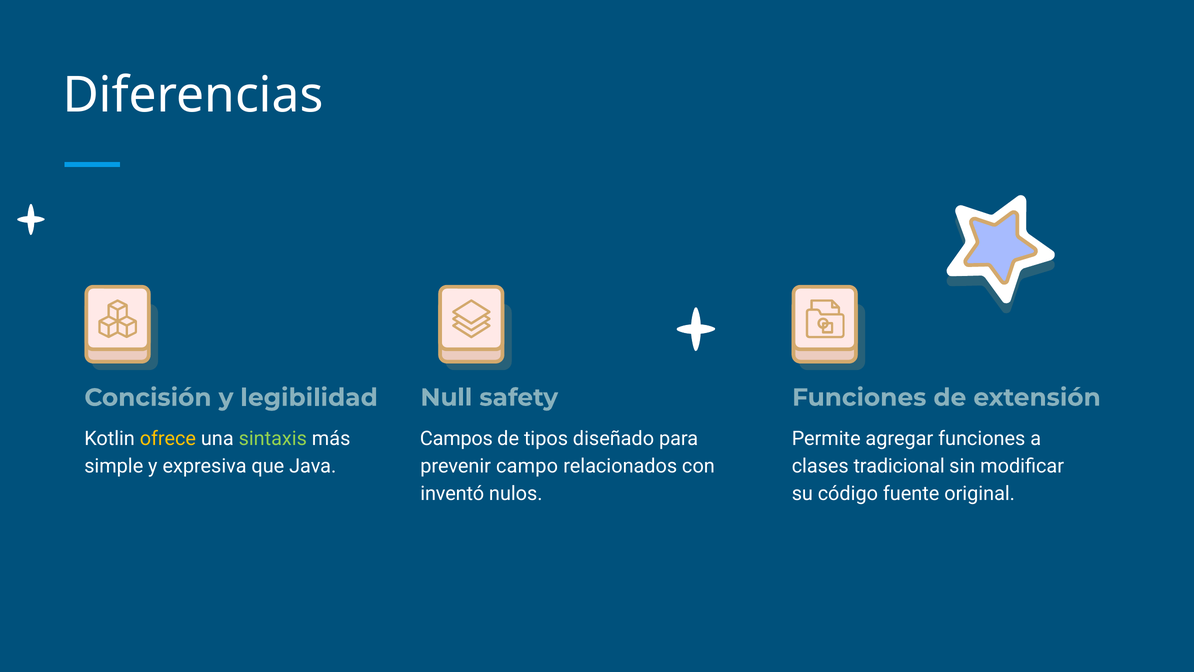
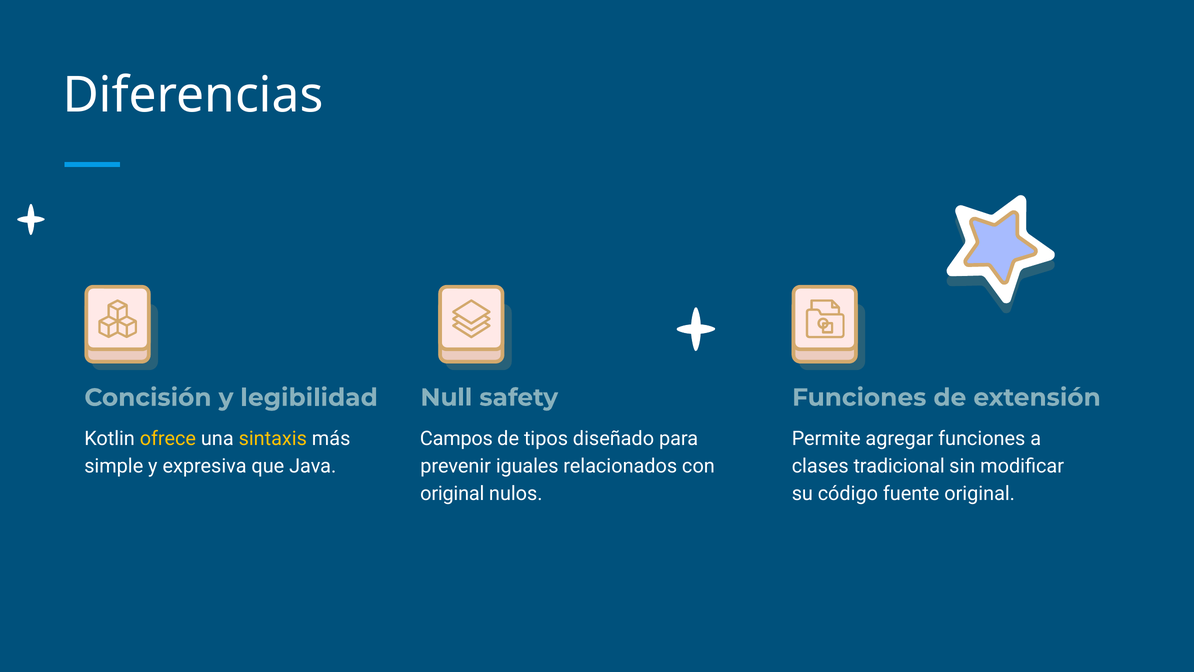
sintaxis colour: light green -> yellow (273, 438)
campo: campo -> iguales (527, 466)
inventó: inventó -> original (452, 493)
